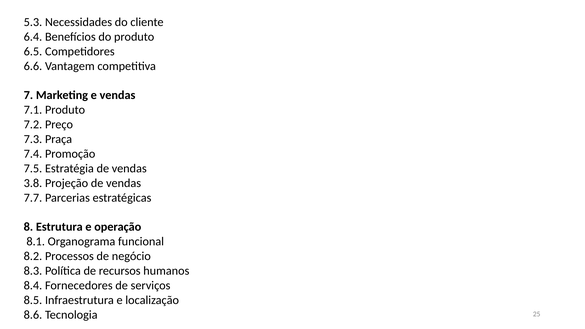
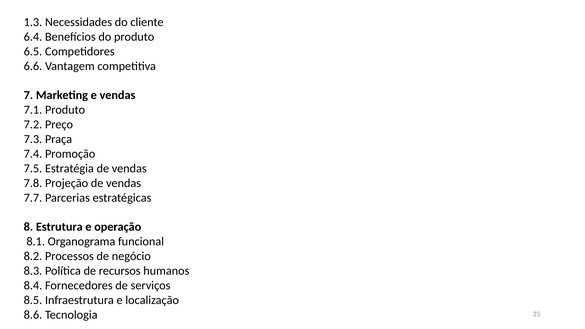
5.3: 5.3 -> 1.3 (33, 22)
3.8: 3.8 -> 7.8 (33, 183)
